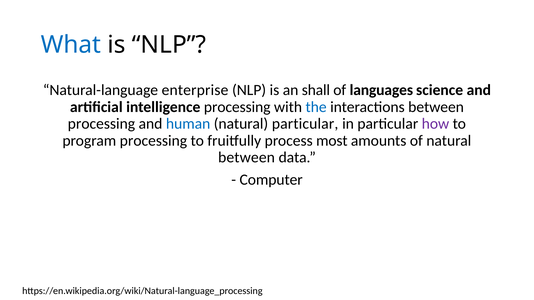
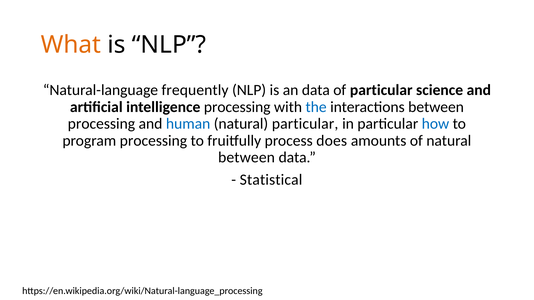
What colour: blue -> orange (71, 45)
enterprise: enterprise -> frequently (195, 90)
an shall: shall -> data (316, 90)
of languages: languages -> particular (381, 90)
how colour: purple -> blue (435, 124)
most: most -> does (332, 141)
Computer: Computer -> Statistical (271, 180)
